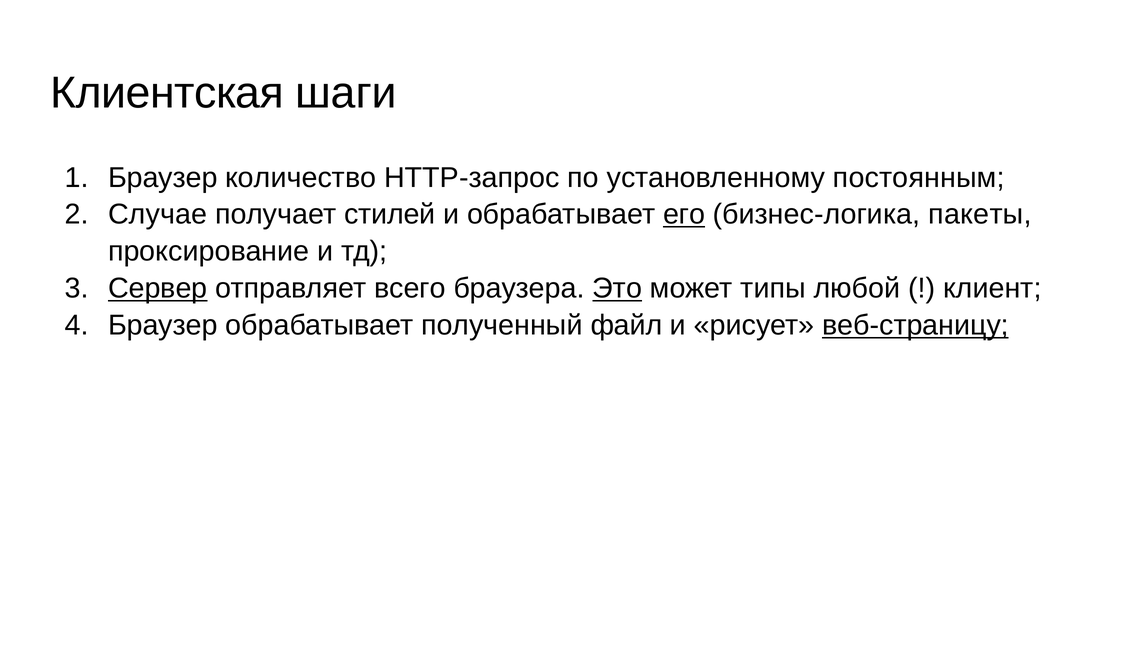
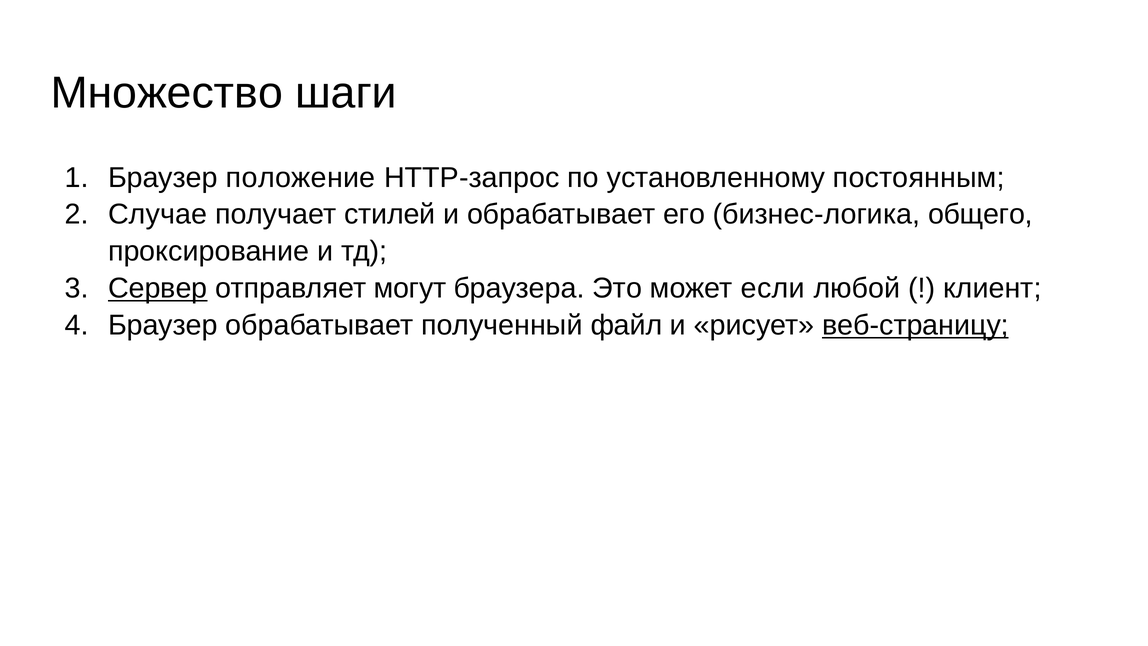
Клиентская: Клиентская -> Множество (167, 93)
количество: количество -> положение (301, 178)
его underline: present -> none (684, 214)
пакеты: пакеты -> общего (980, 214)
всего: всего -> могут (410, 288)
Это underline: present -> none (617, 288)
типы: типы -> если (773, 288)
